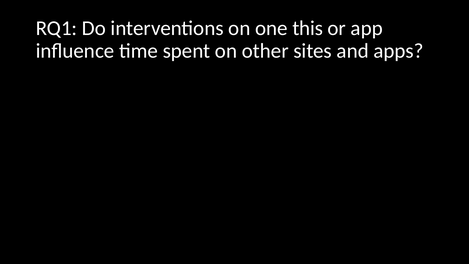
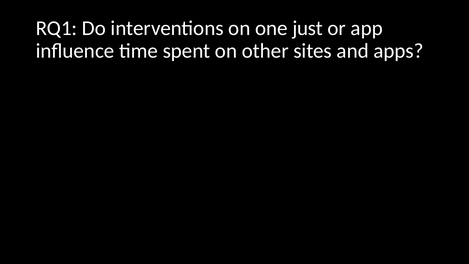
this: this -> just (308, 28)
